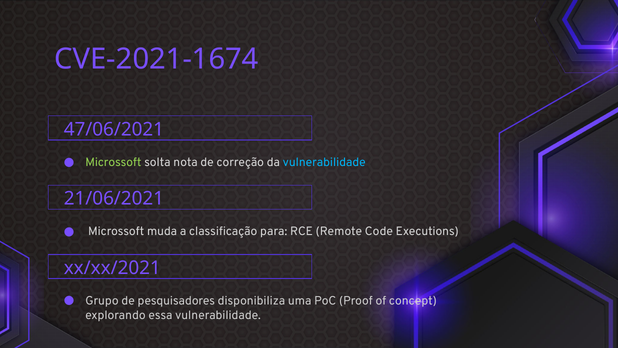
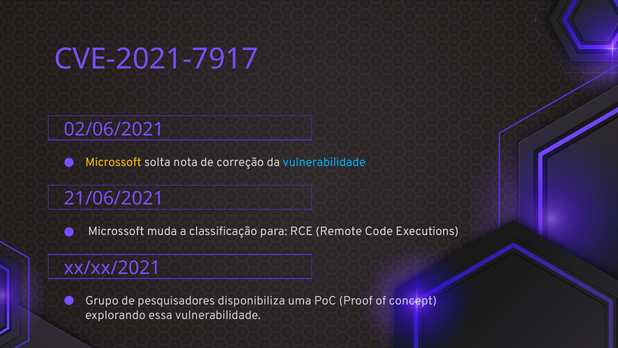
CVE-2021-1674: CVE-2021-1674 -> CVE-2021-7917 (156, 59)
47/06/2021: 47/06/2021 -> 02/06/2021 (114, 129)
Microssoft colour: light green -> yellow (113, 162)
